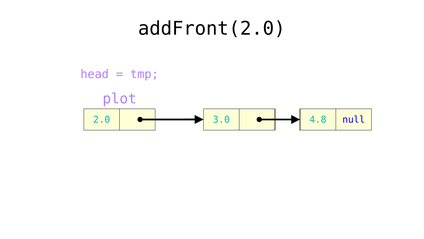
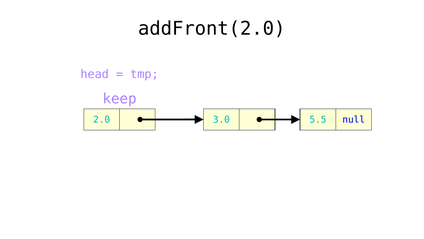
plot: plot -> keep (120, 99)
4.8: 4.8 -> 5.5 (318, 119)
